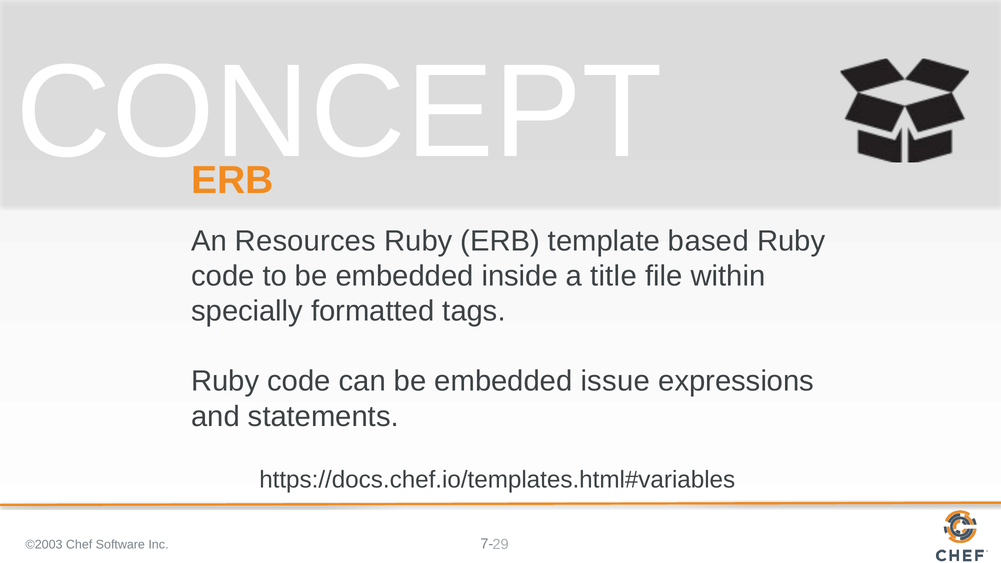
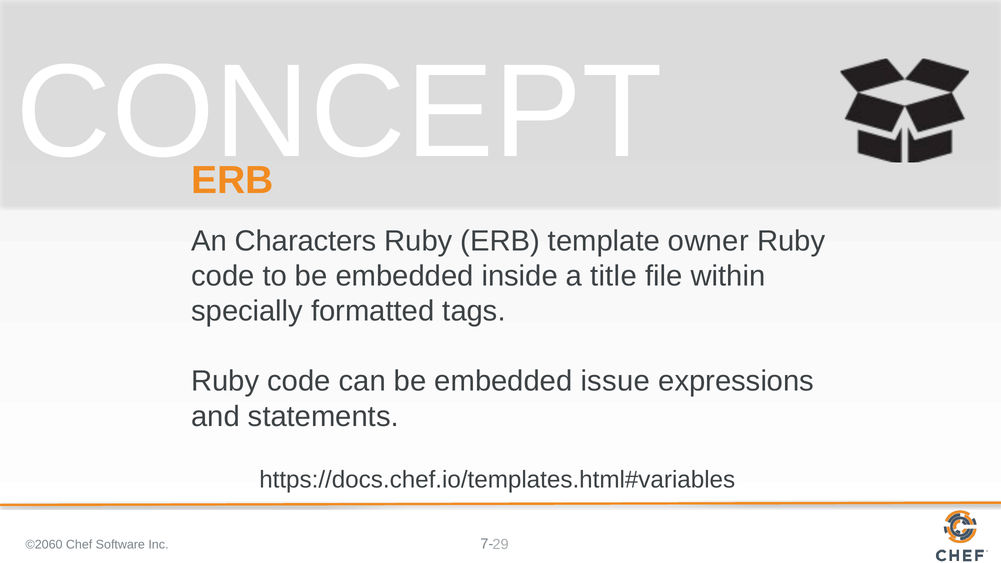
Resources: Resources -> Characters (306, 241)
based: based -> owner (708, 241)
©2003: ©2003 -> ©2060 (44, 545)
